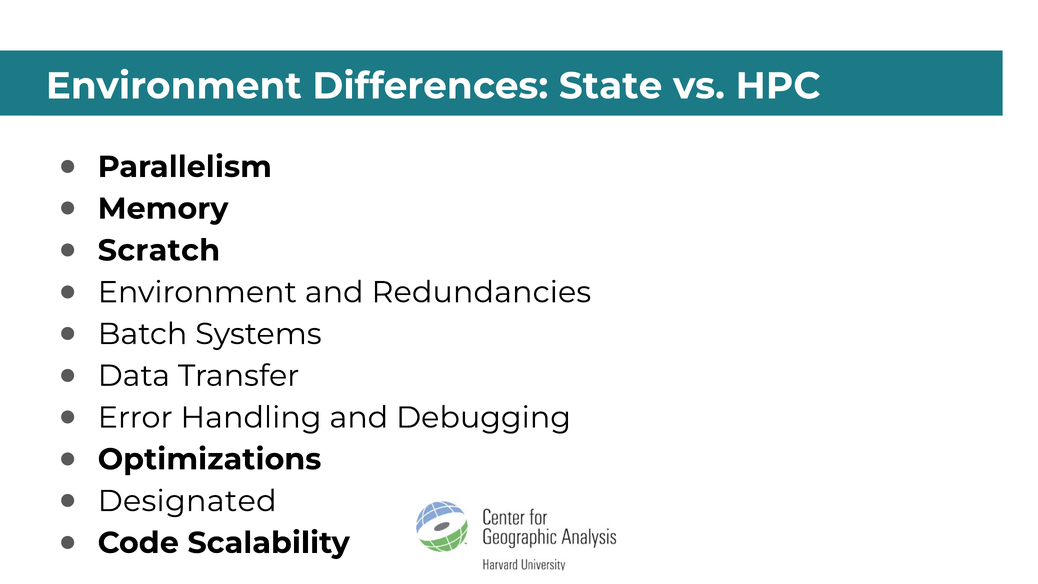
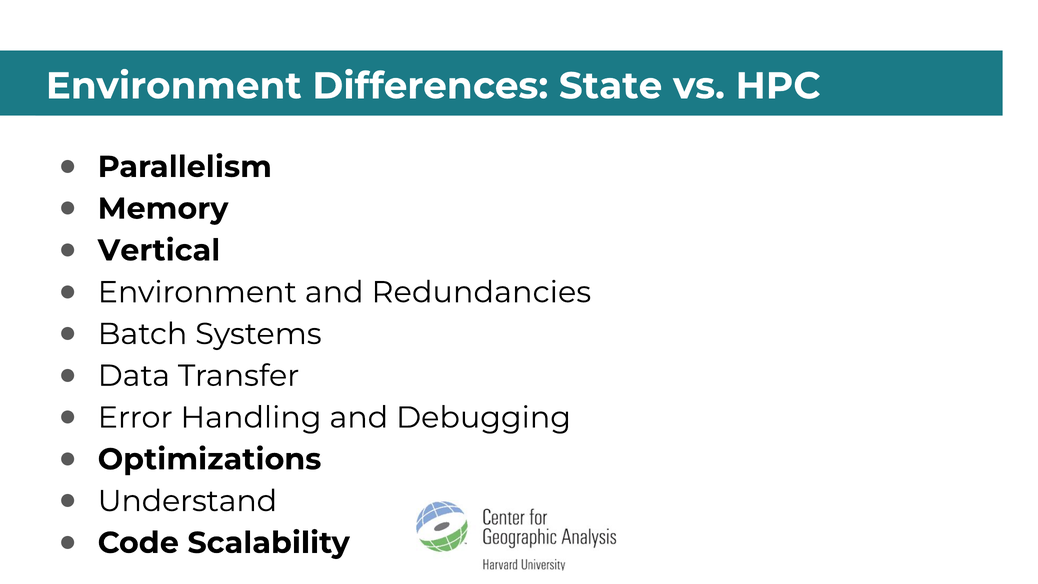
Scratch: Scratch -> Vertical (159, 250)
Designated: Designated -> Understand (187, 501)
